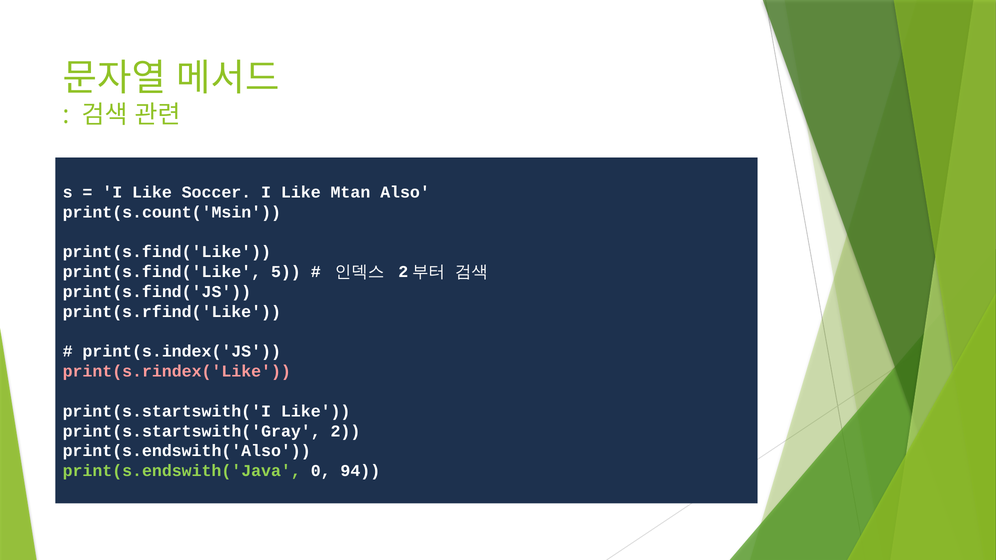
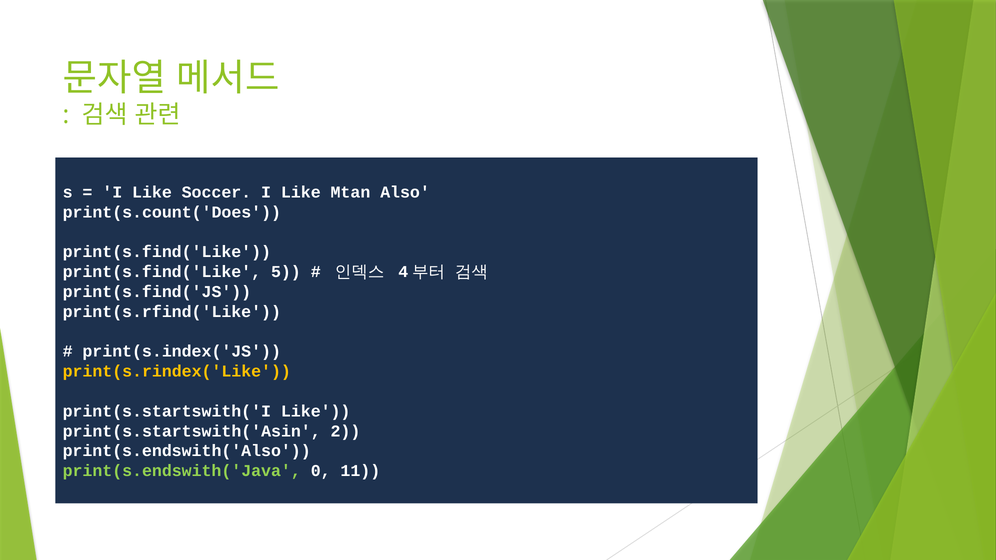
print(s.count('Msin: print(s.count('Msin -> print(s.count('Does (172, 212)
2: 2 -> 4 (403, 272)
print(s.rindex('Like colour: pink -> yellow (177, 372)
print(s.startswith('Gray: print(s.startswith('Gray -> print(s.startswith('Asin (192, 431)
94: 94 -> 11 (360, 471)
